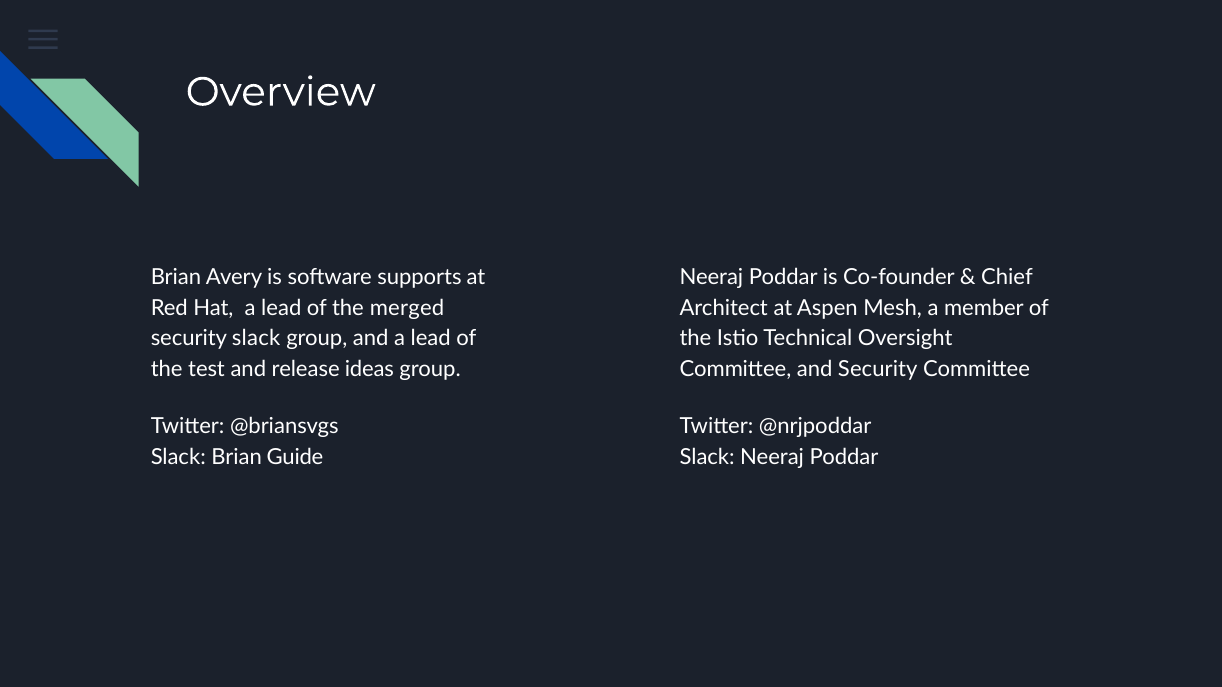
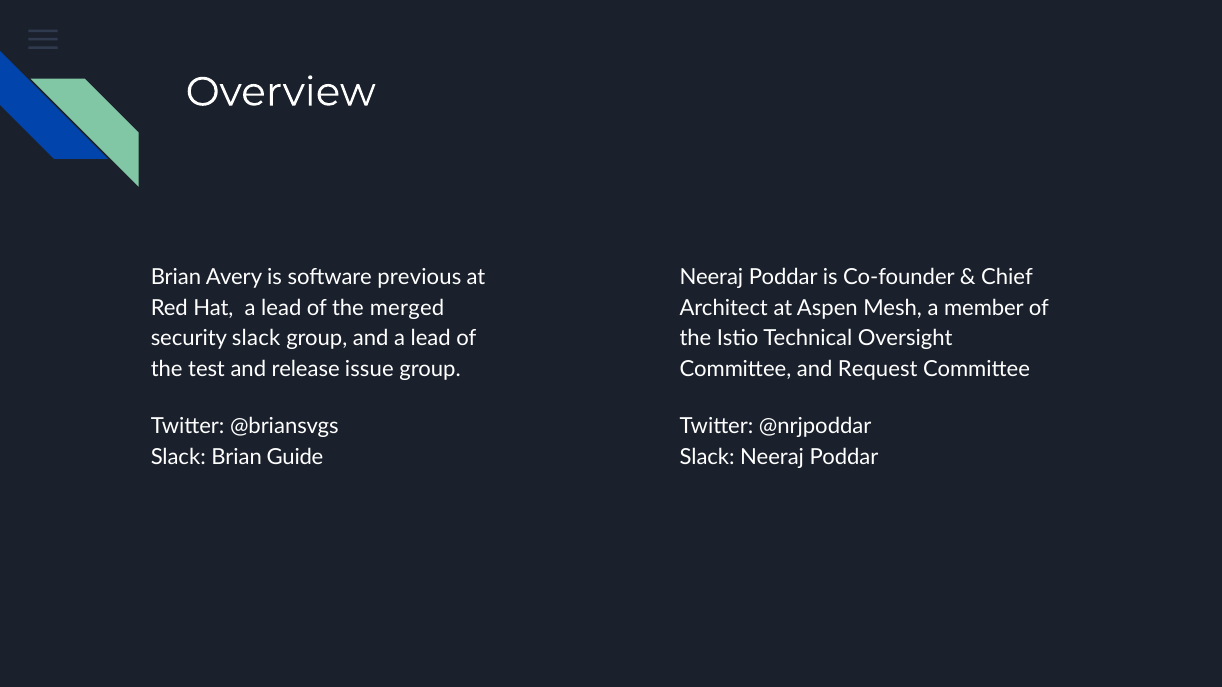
supports: supports -> previous (419, 278)
ideas: ideas -> issue (369, 369)
and Security: Security -> Request (878, 369)
